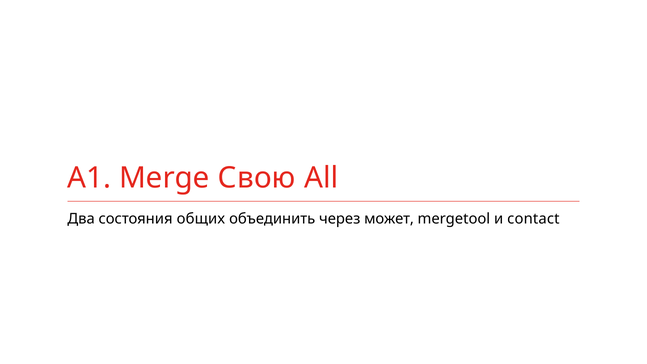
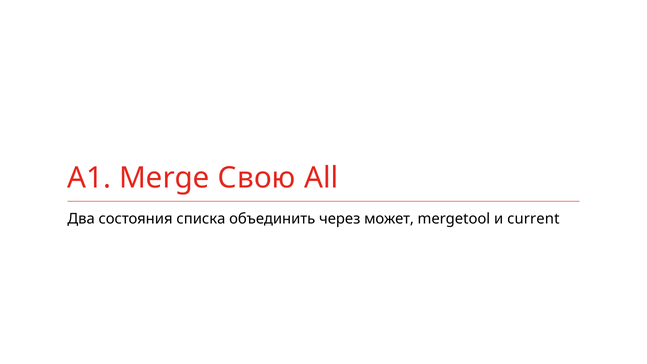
общих: общих -> списка (201, 219)
contact: contact -> current (533, 219)
